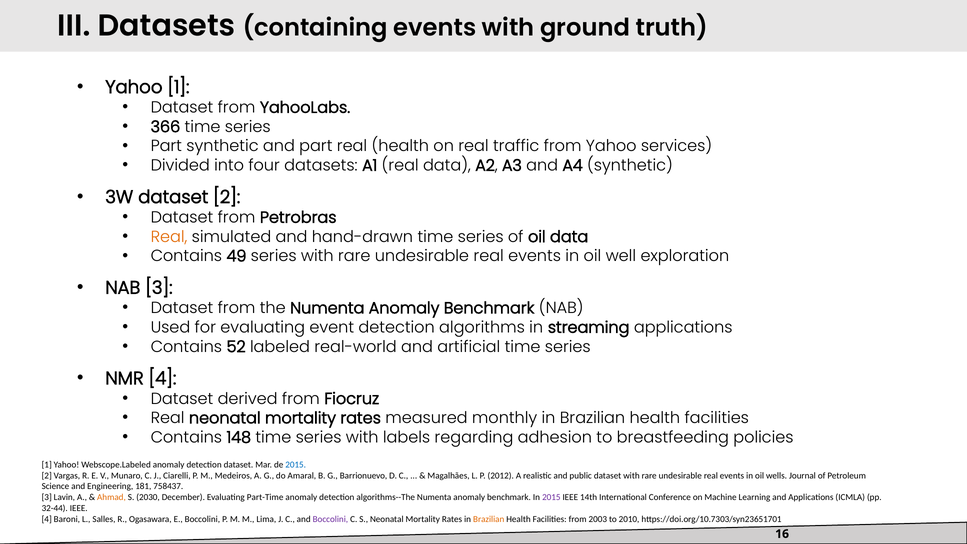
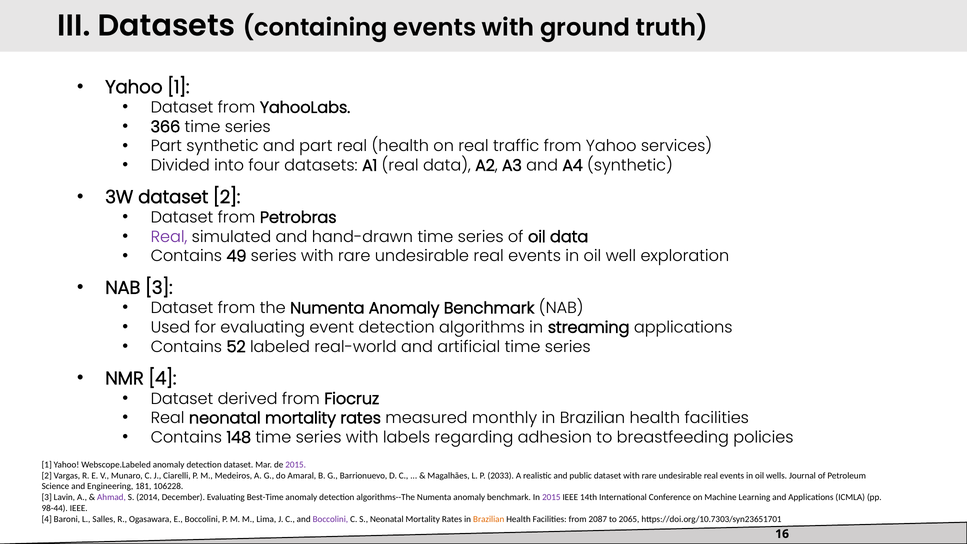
Real colour: orange -> purple (169, 237)
2015 colour: blue -> purple (296, 465)
2012: 2012 -> 2033 (501, 475)
758437: 758437 -> 106228 (168, 486)
Ahmad colour: orange -> purple (111, 497)
2030: 2030 -> 2014 (148, 497)
Part-Time: Part-Time -> Best-Time (265, 497)
32-44: 32-44 -> 98-44 (55, 508)
2003: 2003 -> 2087 (598, 519)
2010: 2010 -> 2065 (629, 519)
